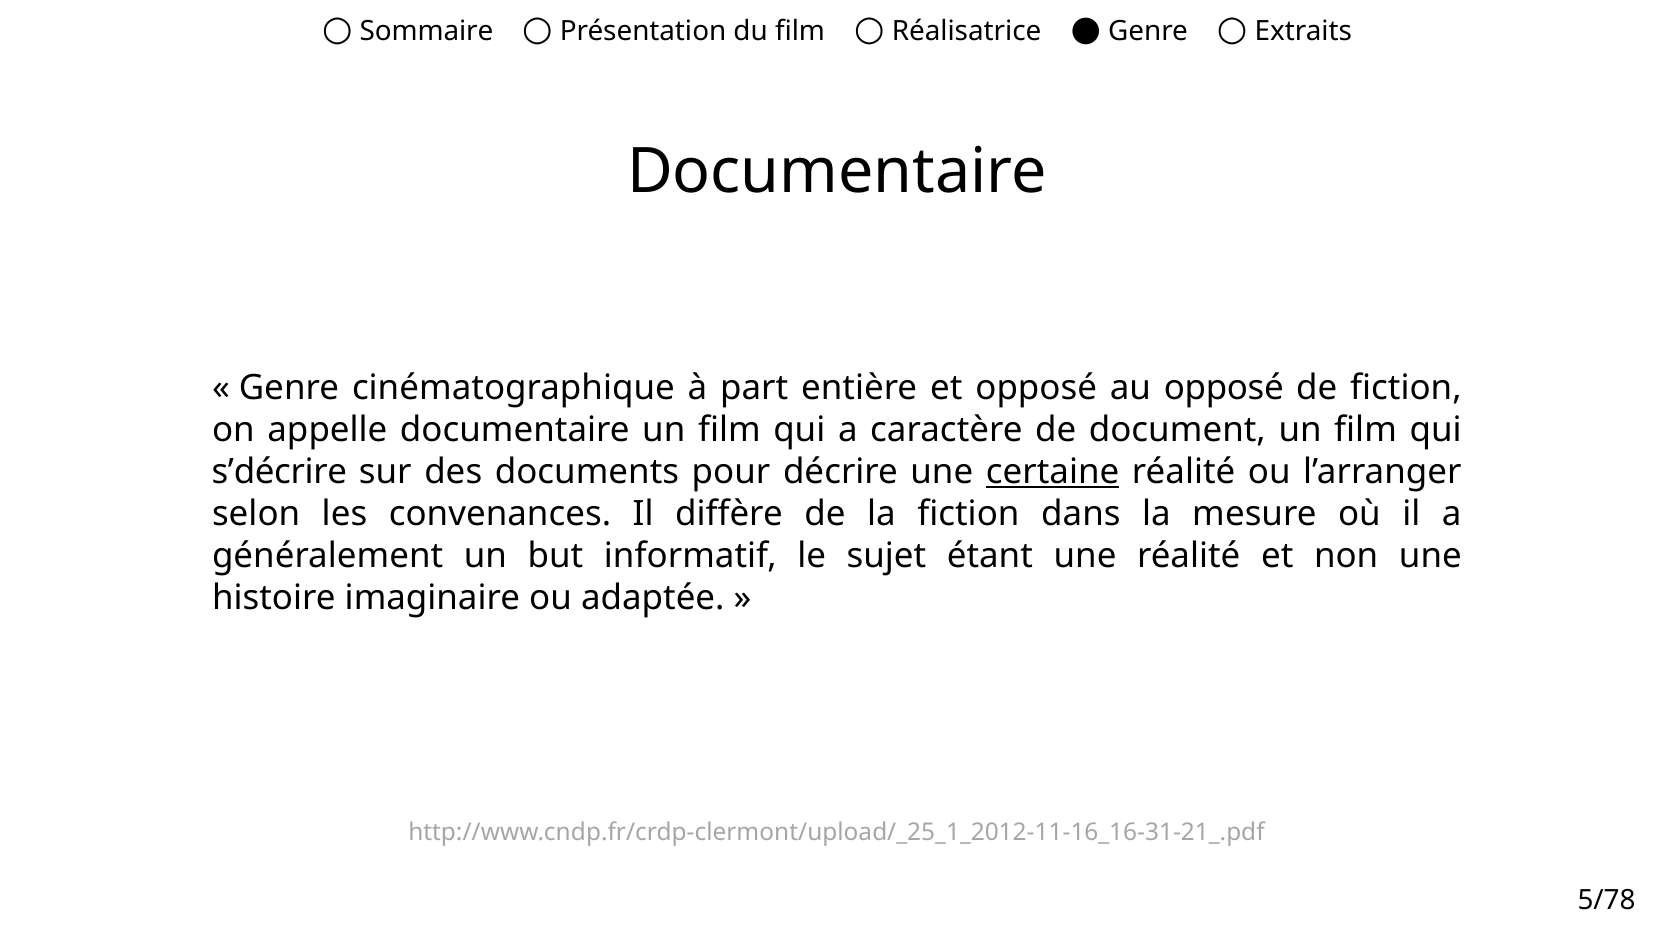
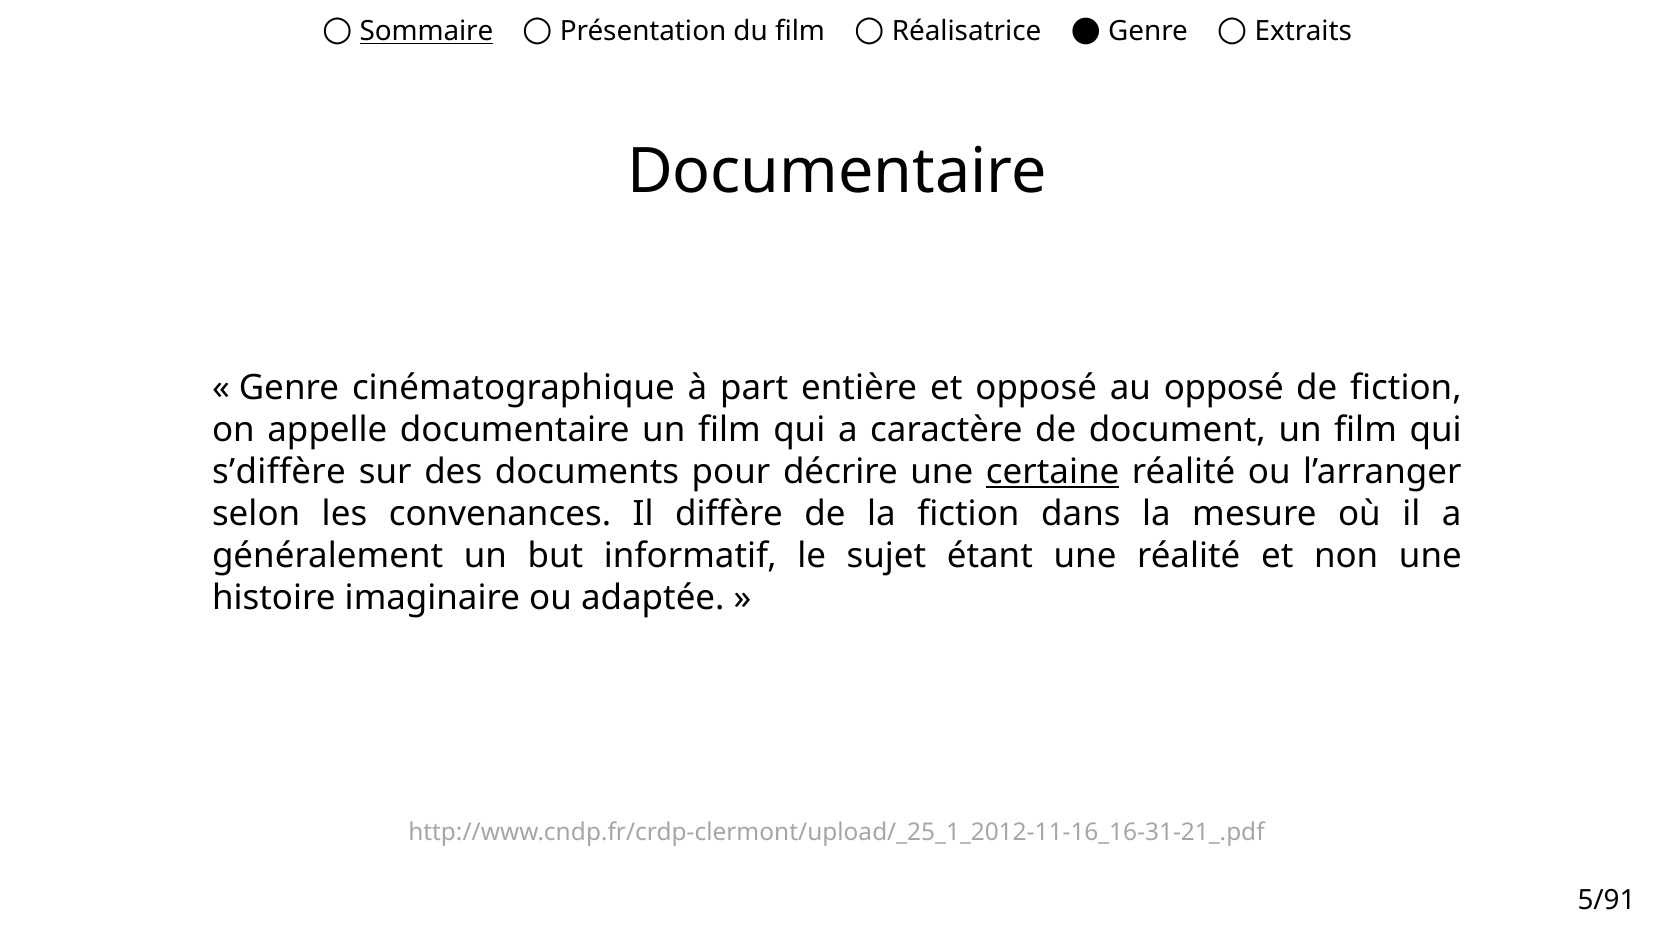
Sommaire underline: none -> present (426, 31)
s’décrire: s’décrire -> s’diffère (279, 472)
5/78: 5/78 -> 5/91 (1607, 900)
